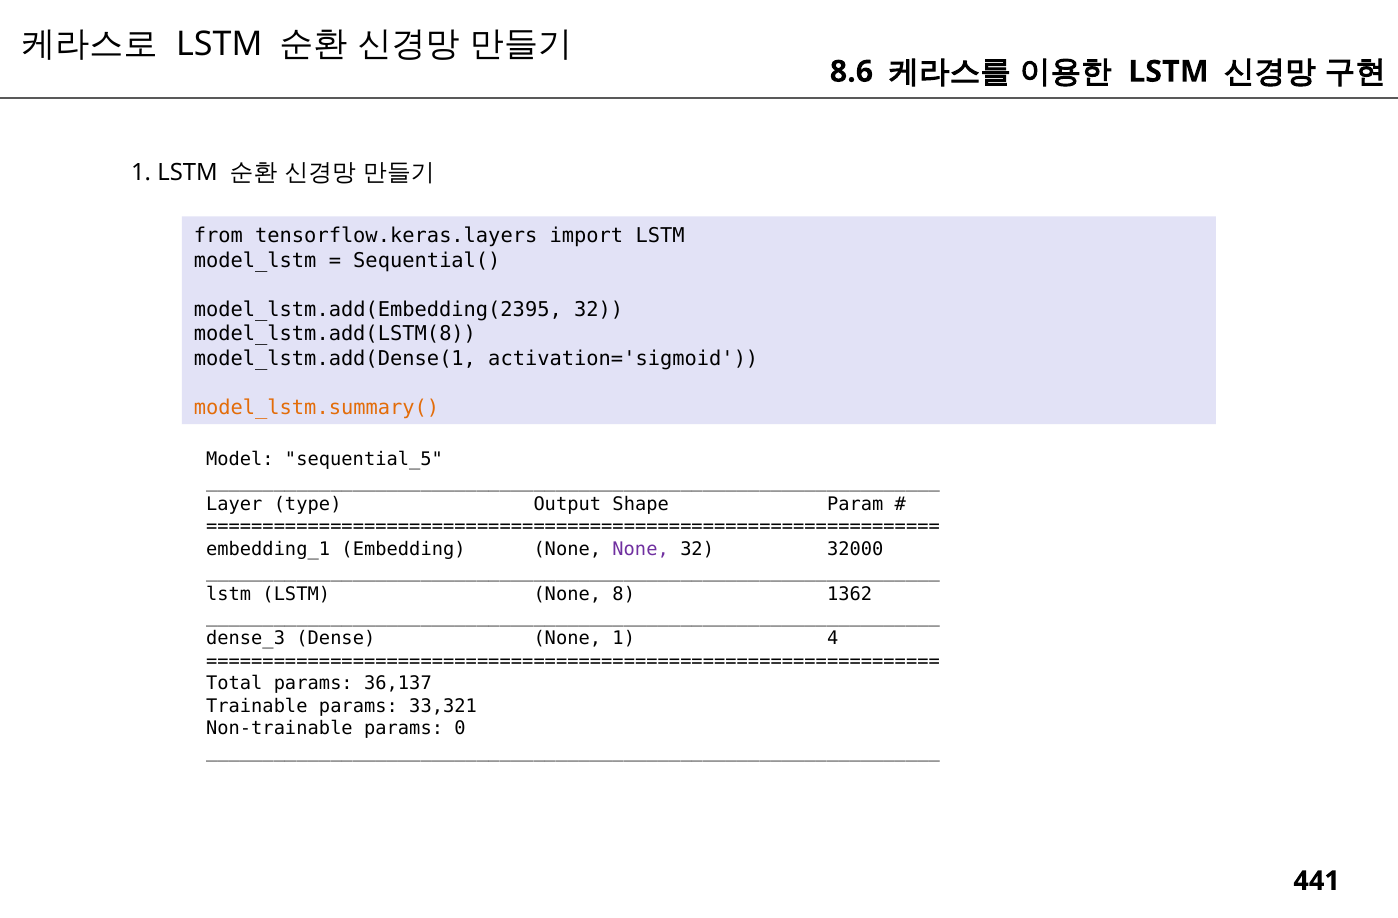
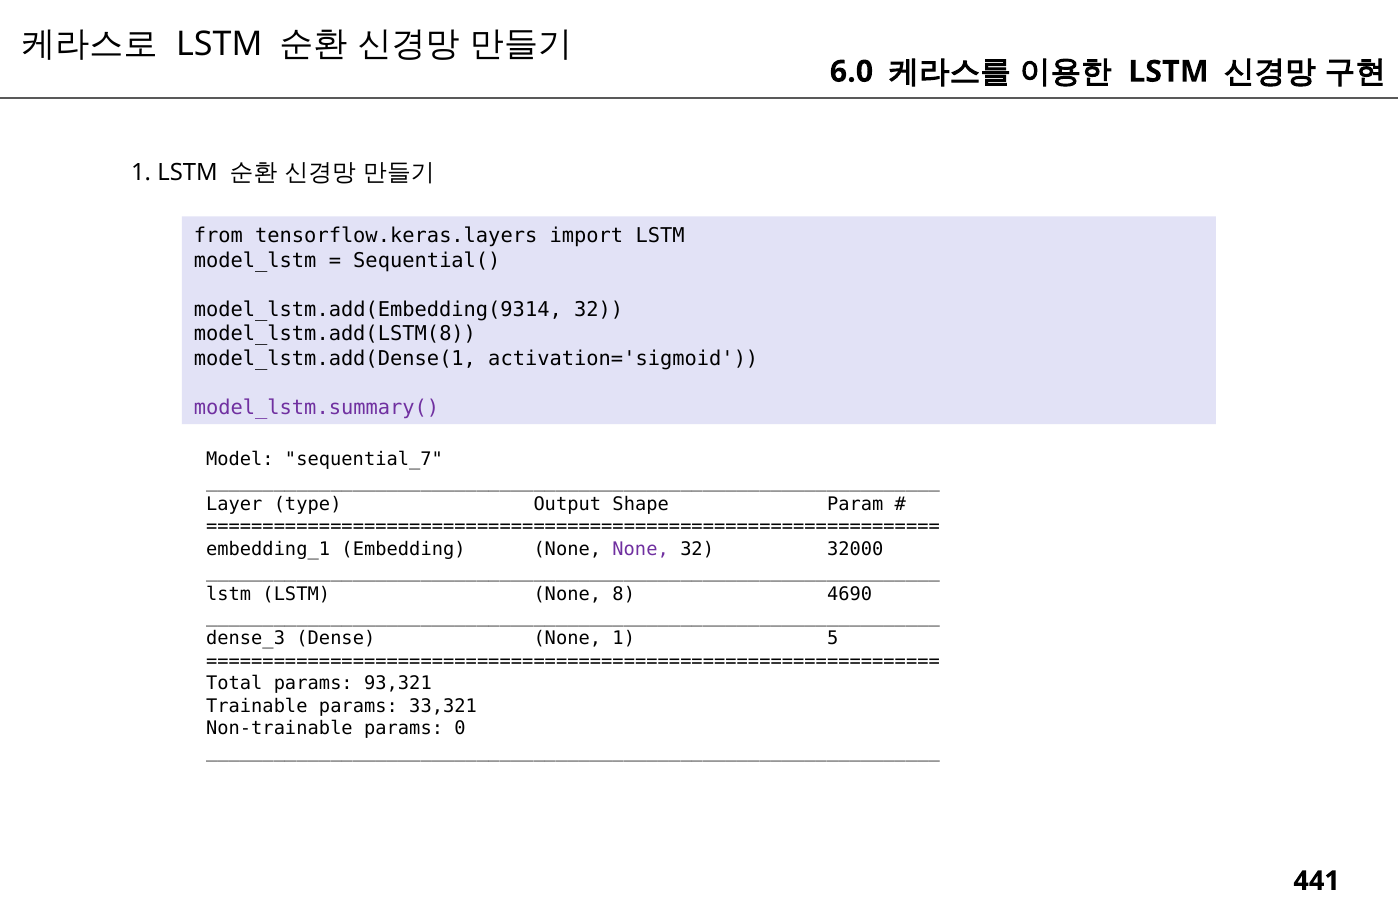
8.6: 8.6 -> 6.0 (851, 72)
model_lstm.add(Embedding(2395: model_lstm.add(Embedding(2395 -> model_lstm.add(Embedding(9314 (378, 310)
model_lstm.summary( colour: orange -> purple (317, 407)
sequential_5: sequential_5 -> sequential_7 (364, 459)
1362: 1362 -> 4690 (850, 594)
4: 4 -> 5 (833, 639)
36,137: 36,137 -> 93,321 (398, 684)
